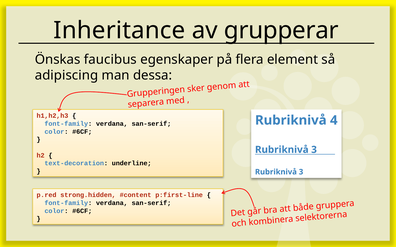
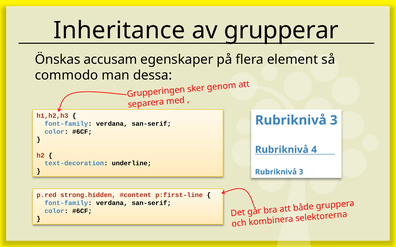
faucibus: faucibus -> accusam (110, 60)
adipiscing: adipiscing -> commodo (67, 76)
4: 4 -> 3 (334, 120)
3: 3 -> 4 (314, 150)
